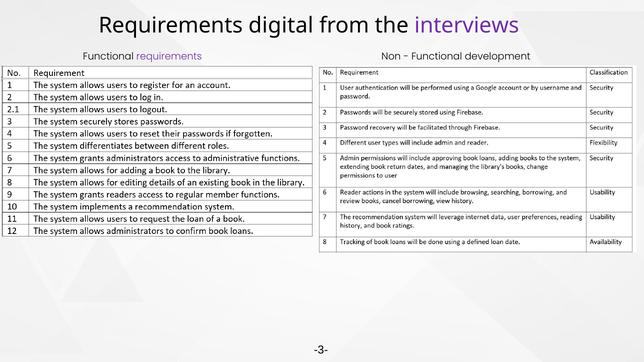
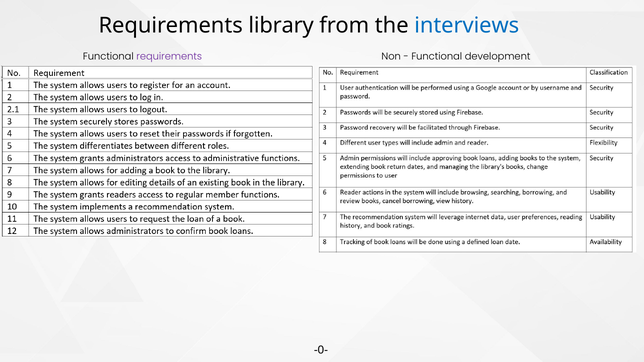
digital: digital -> library (281, 25)
interviews colour: purple -> blue (467, 25)
-3-: -3- -> -0- (321, 350)
